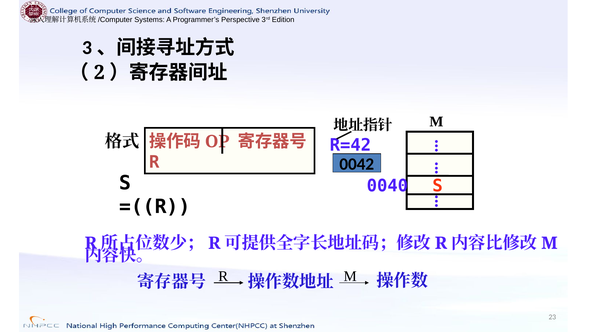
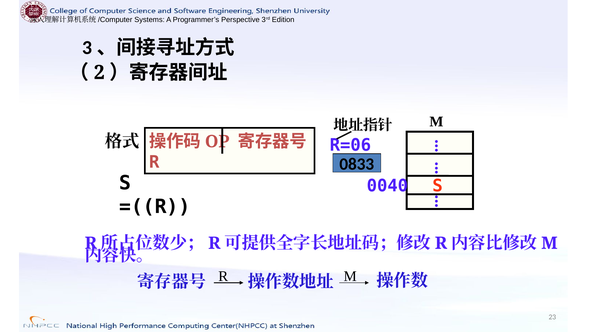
R=42: R=42 -> R=06 (351, 145)
0042: 0042 -> 0833 (357, 164)
